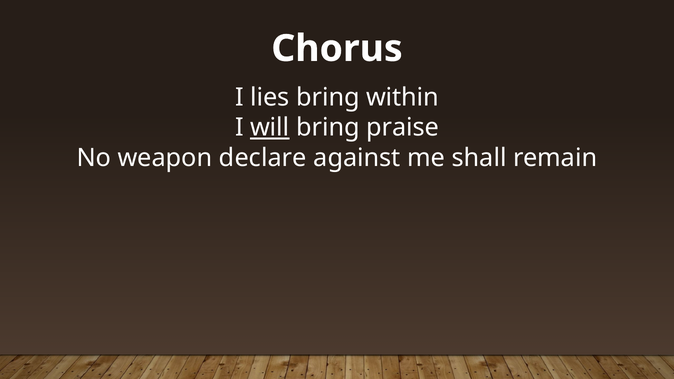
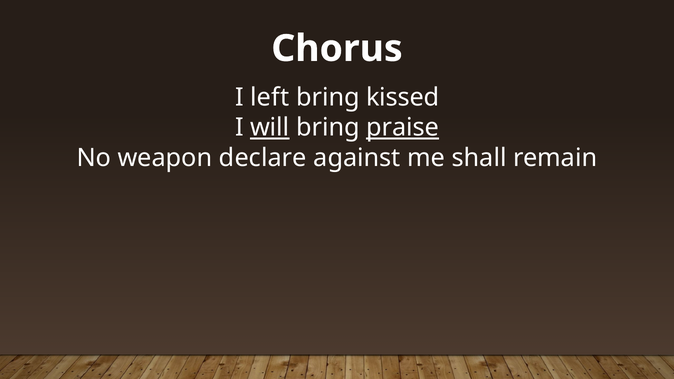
lies: lies -> left (270, 97)
within: within -> kissed (403, 97)
praise underline: none -> present (403, 128)
